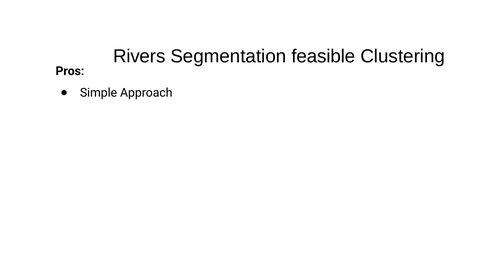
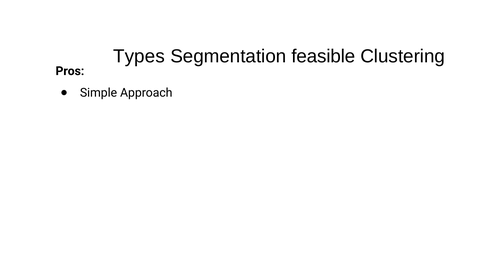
Rivers: Rivers -> Types (139, 56)
